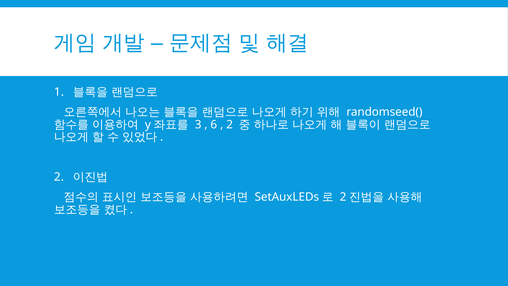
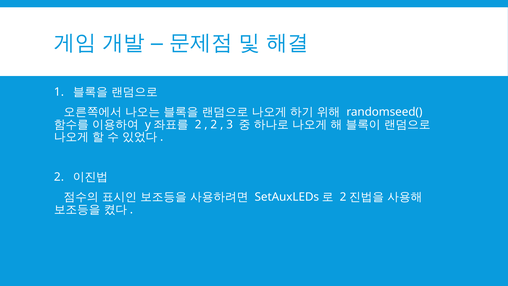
3: 3 -> 2 (198, 124)
6: 6 -> 2 (214, 124)
2: 2 -> 3 (230, 124)
